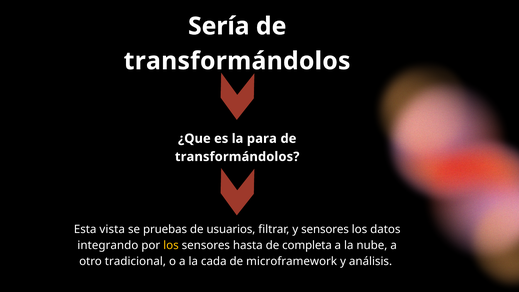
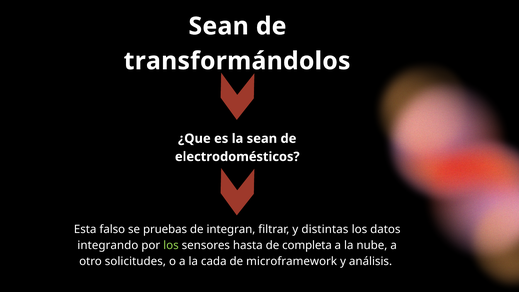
Sería: Sería -> Sean (219, 26)
la para: para -> sean (262, 139)
transformándolos: transformándolos -> electrodomésticos (237, 157)
vista: vista -> falso (112, 229)
usuarios: usuarios -> integran (231, 229)
y sensores: sensores -> distintas (325, 229)
los colour: yellow -> light green (171, 245)
tradicional: tradicional -> solicitudes (135, 261)
